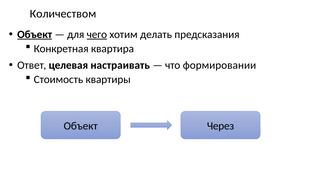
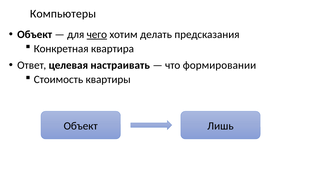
Количеством: Количеством -> Компьютеры (63, 14)
Объект underline: present -> none (35, 34)
Через: Через -> Лишь (220, 126)
